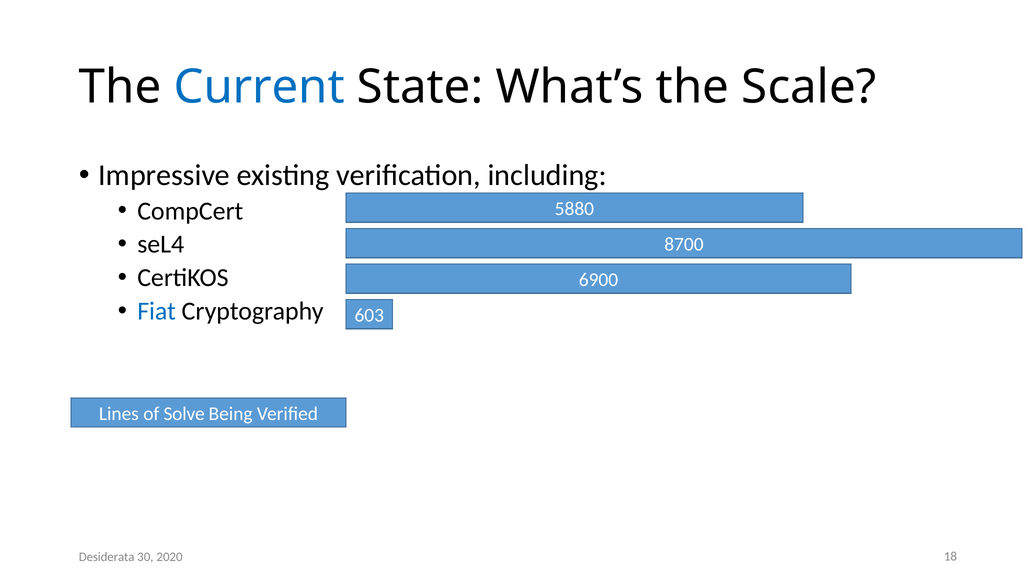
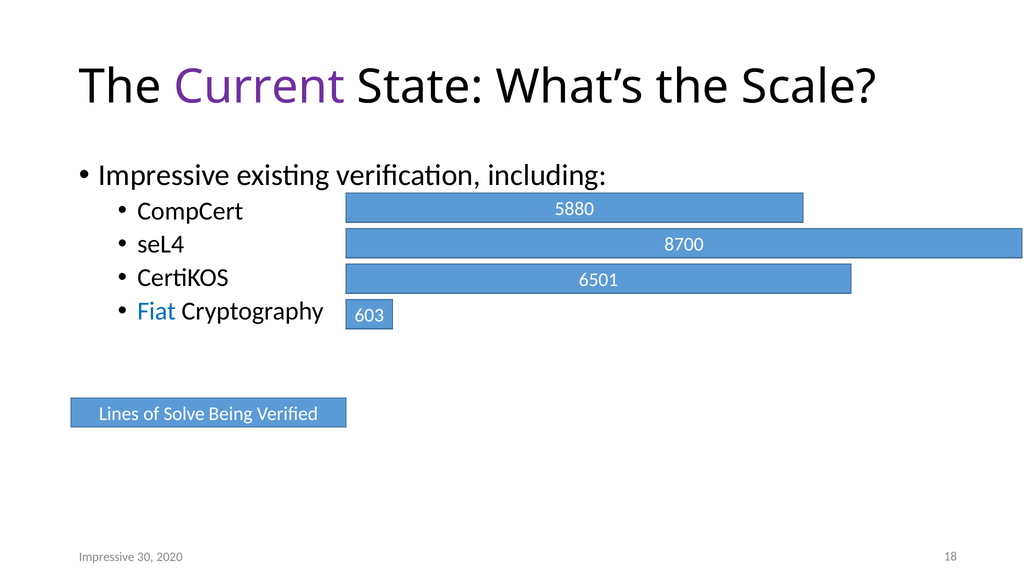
Current colour: blue -> purple (259, 87)
6900: 6900 -> 6501 (598, 280)
Desiderata: Desiderata -> Impressive (107, 557)
